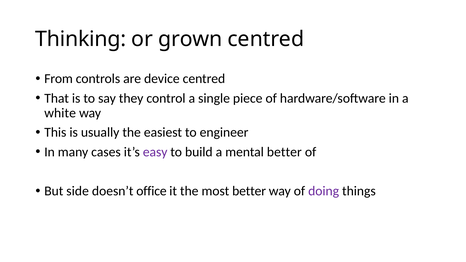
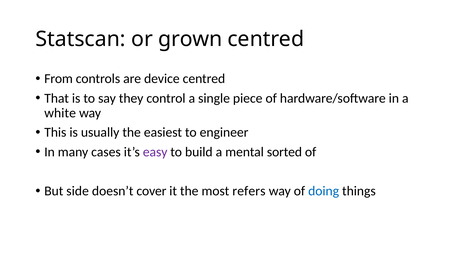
Thinking: Thinking -> Statscan (81, 39)
mental better: better -> sorted (284, 152)
office: office -> cover (151, 191)
most better: better -> refers (249, 191)
doing colour: purple -> blue (324, 191)
